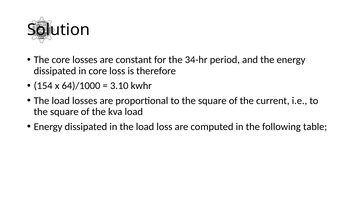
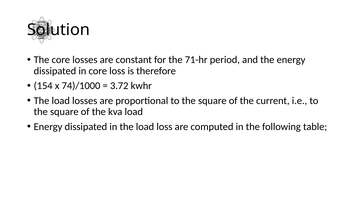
34-hr: 34-hr -> 71-hr (196, 60)
64)/1000: 64)/1000 -> 74)/1000 (81, 86)
3.10: 3.10 -> 3.72 (119, 86)
